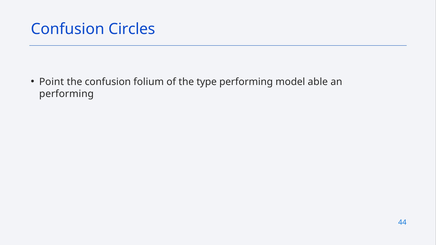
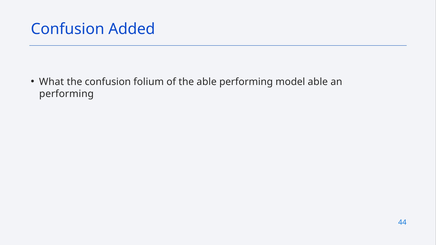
Circles: Circles -> Added (132, 29)
Point: Point -> What (52, 82)
the type: type -> able (207, 82)
